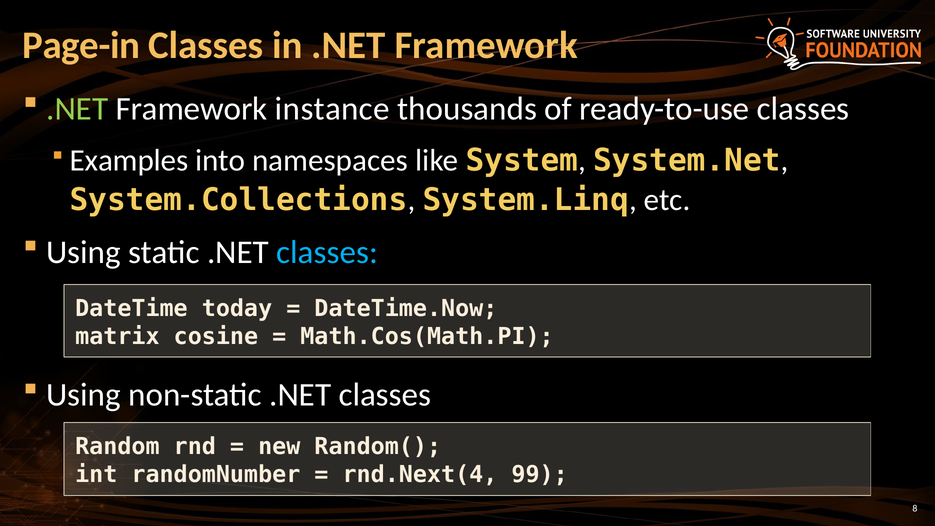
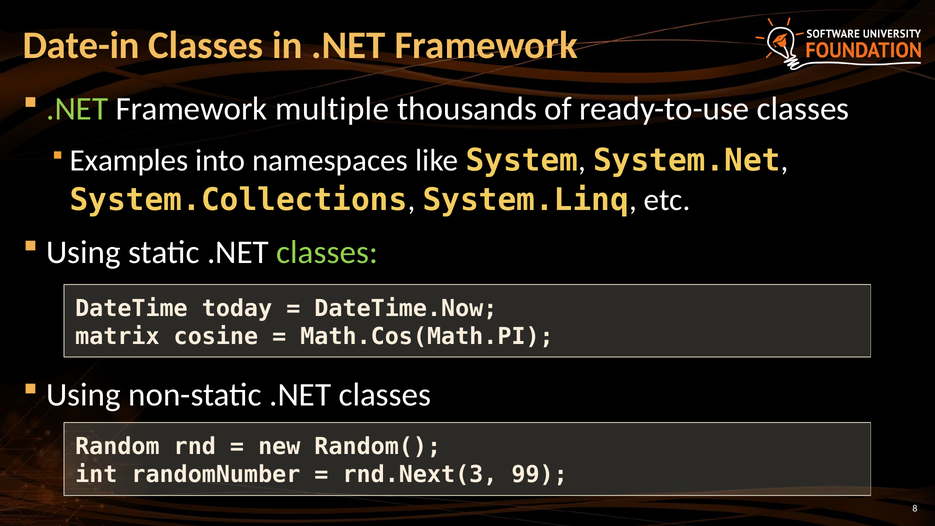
Page-in: Page-in -> Date-in (81, 45)
instance: instance -> multiple (332, 109)
classes colour: light blue -> light green (327, 252)
rnd.Next(4: rnd.Next(4 -> rnd.Next(3 (420, 475)
